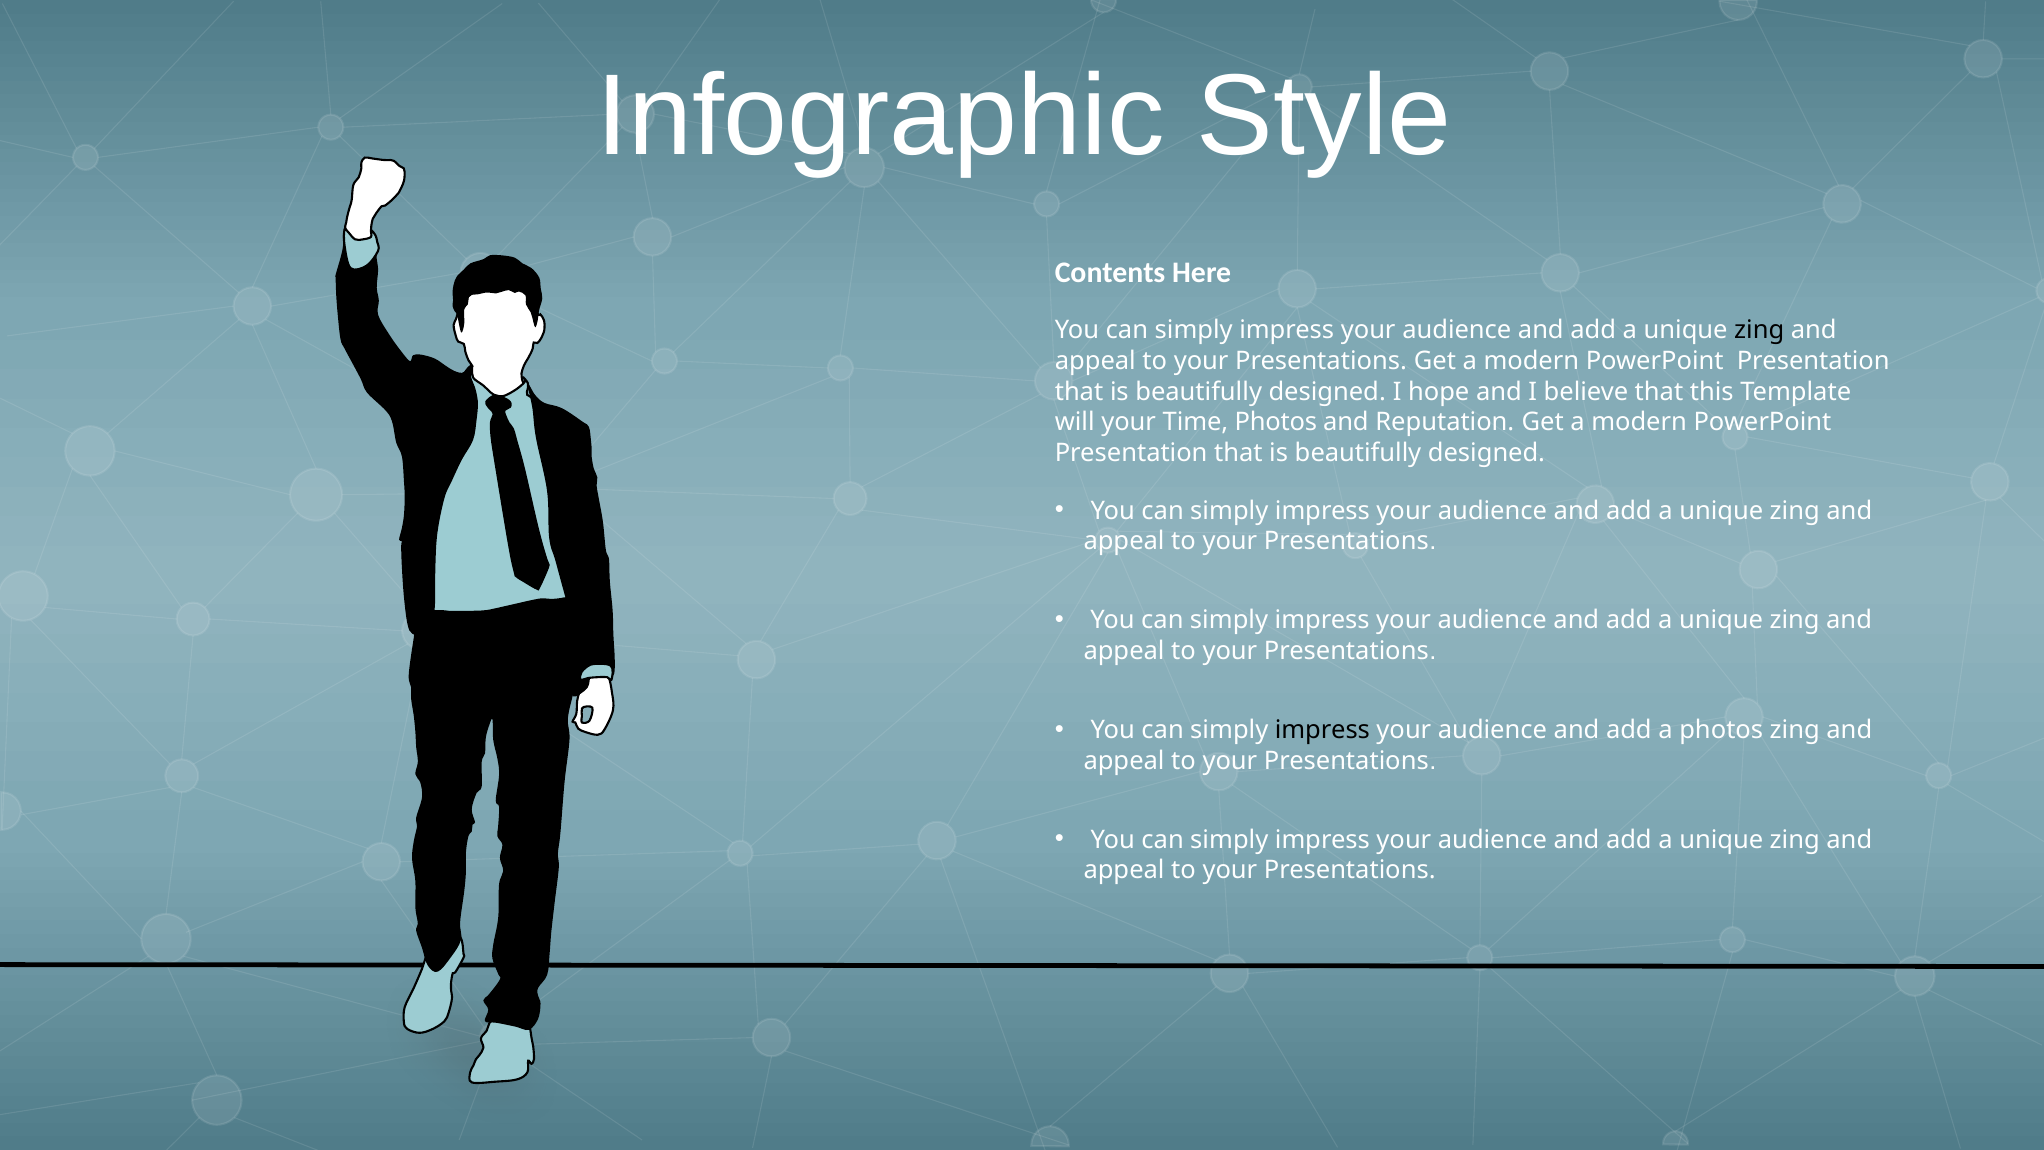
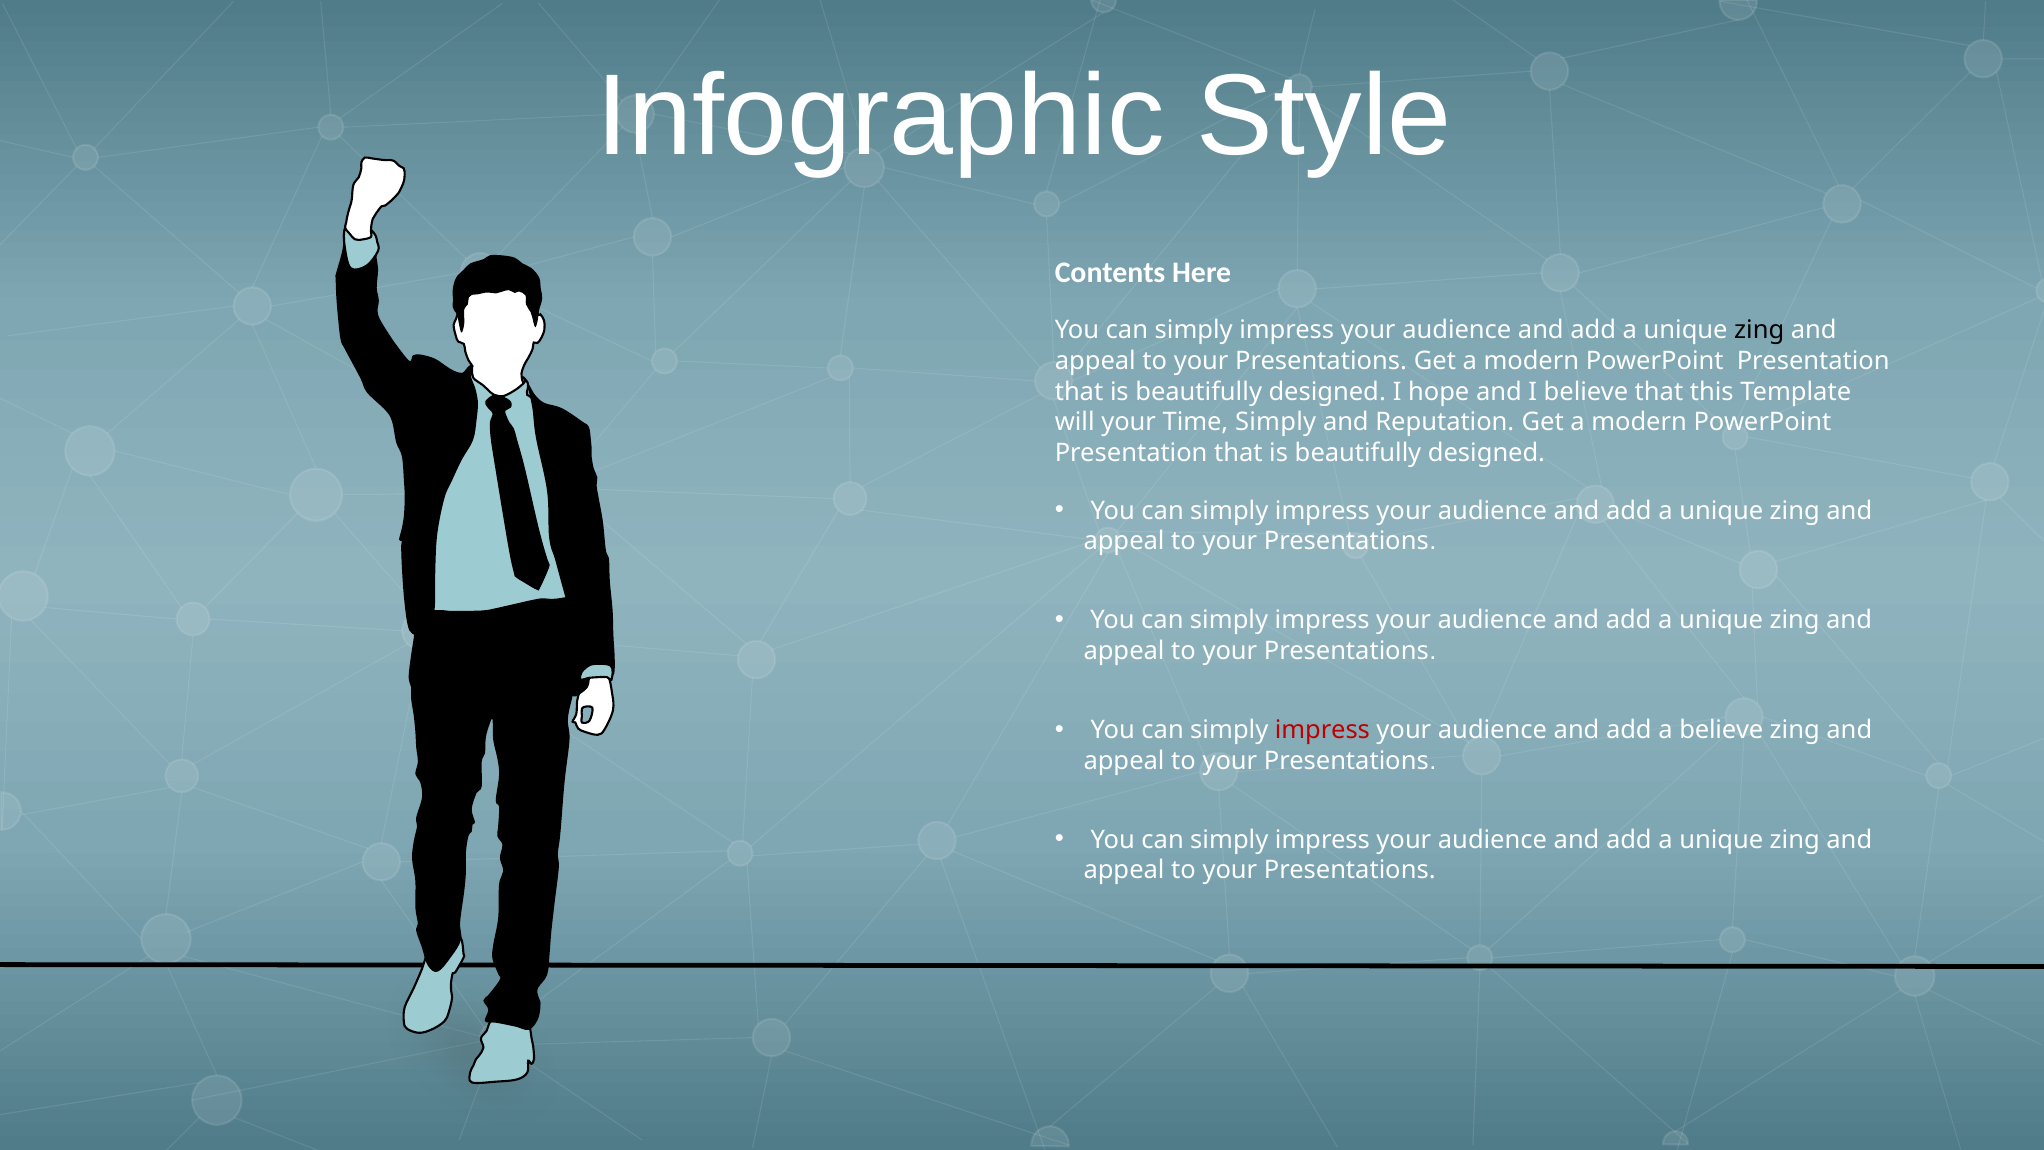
Time Photos: Photos -> Simply (1276, 422)
impress colour: black -> red (1322, 730)
a photos: photos -> believe (1721, 730)
